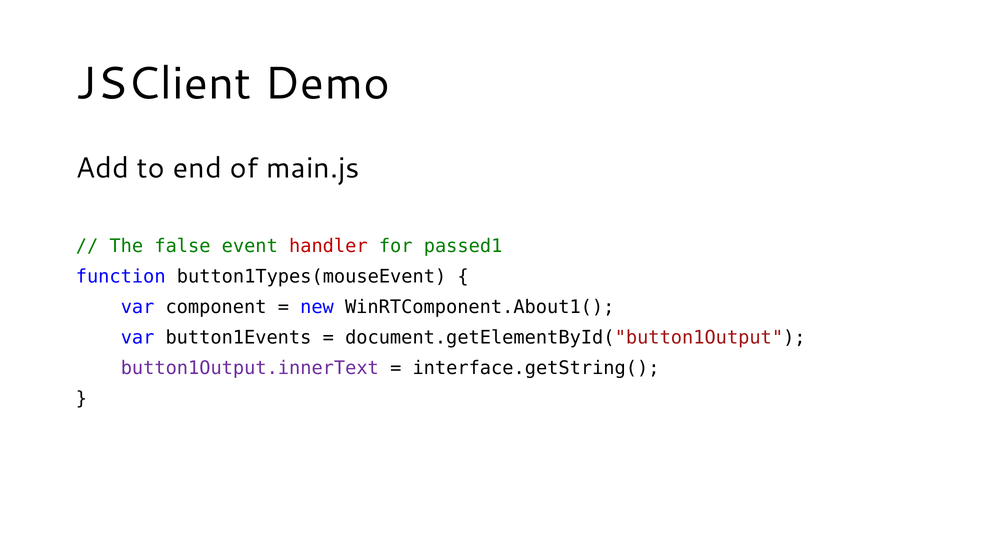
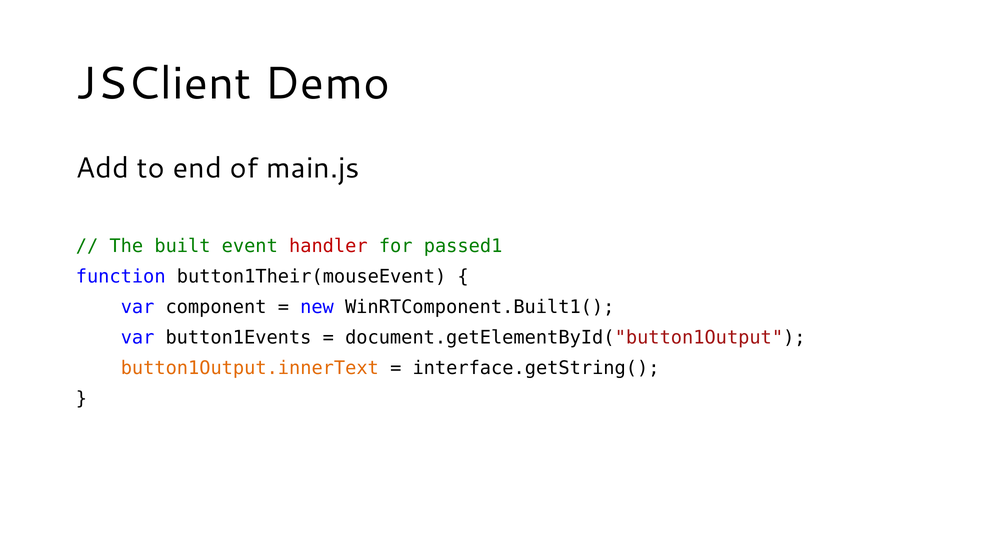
false: false -> built (182, 246)
button1Types(mouseEvent: button1Types(mouseEvent -> button1Their(mouseEvent (312, 277)
WinRTComponent.About1(: WinRTComponent.About1( -> WinRTComponent.Built1( (480, 307)
button1Output.innerText colour: purple -> orange (250, 368)
